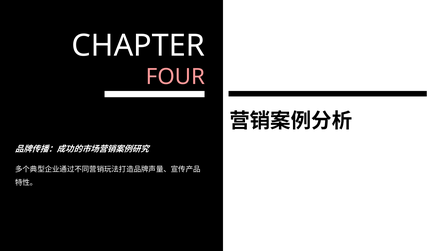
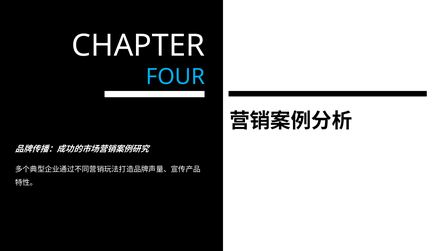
FOUR colour: pink -> light blue (175, 77)
